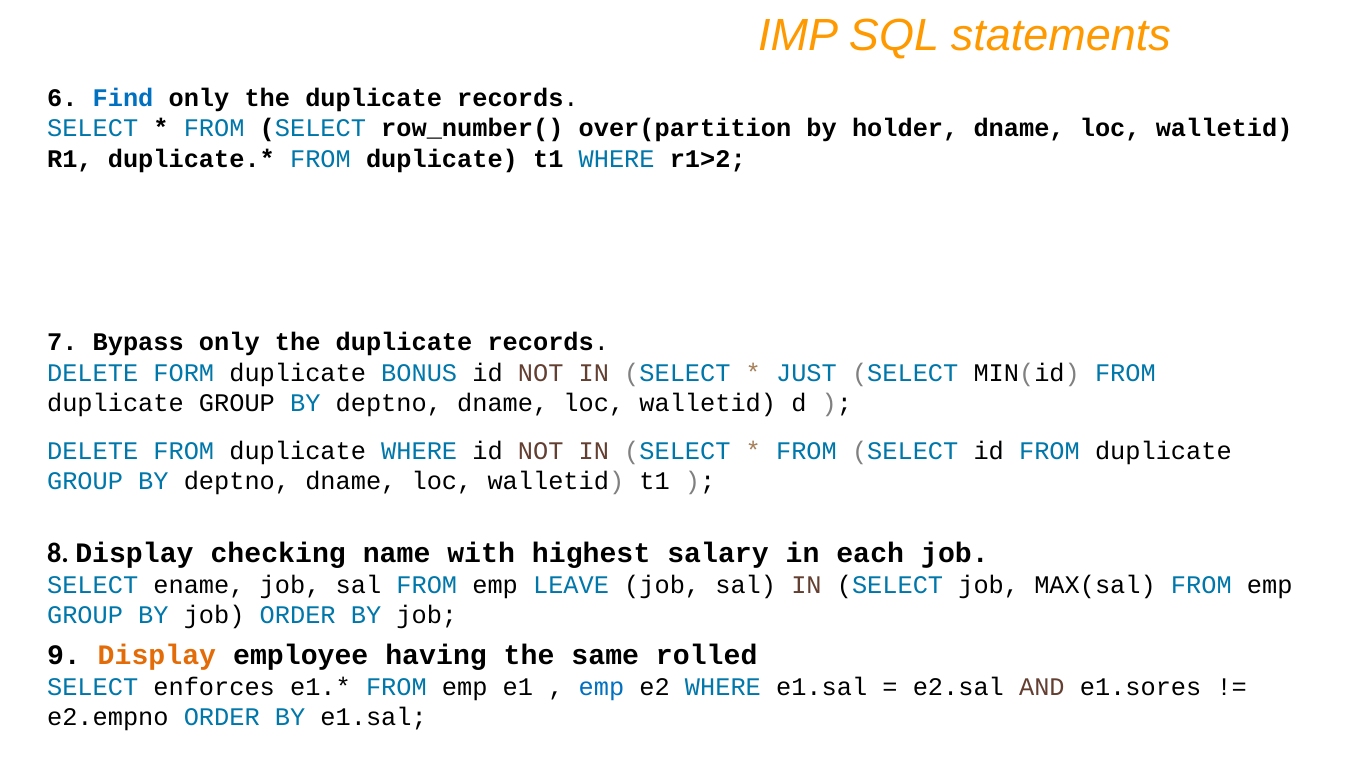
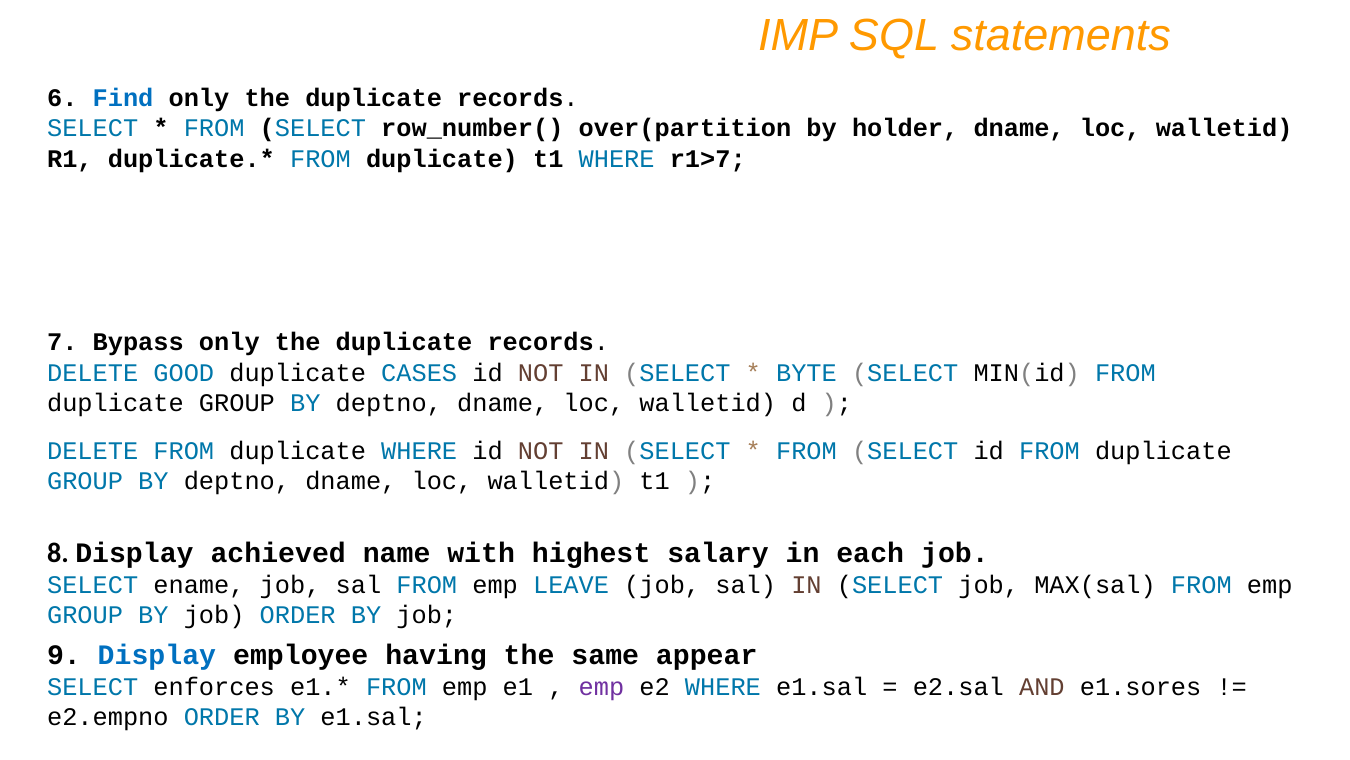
r1>2: r1>2 -> r1>7 (708, 159)
FORM: FORM -> GOOD (184, 373)
BONUS: BONUS -> CASES (419, 373)
JUST: JUST -> BYTE (806, 373)
checking: checking -> achieved (278, 552)
Display colour: orange -> blue (157, 655)
rolled: rolled -> appear (707, 655)
emp colour: blue -> purple (601, 686)
